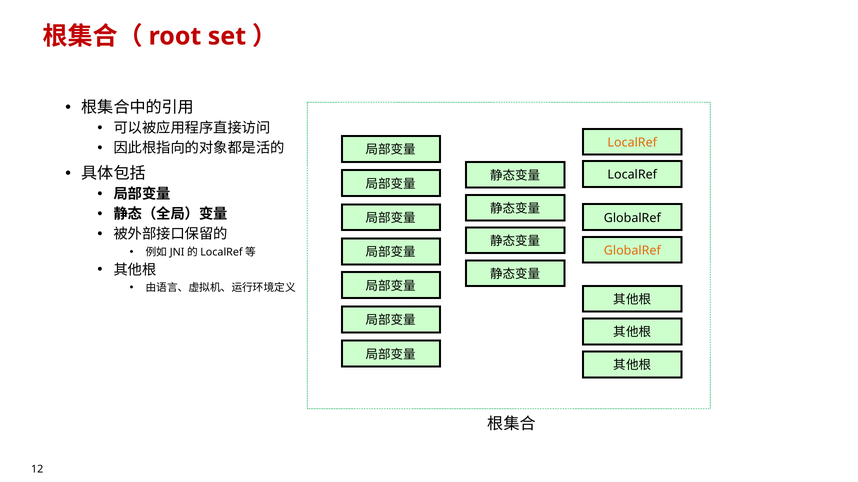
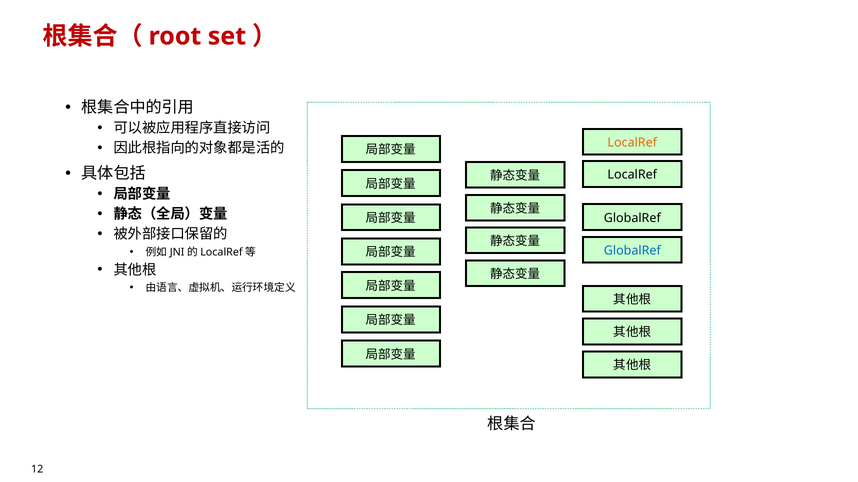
GlobalRef colour: orange -> blue (632, 251)
